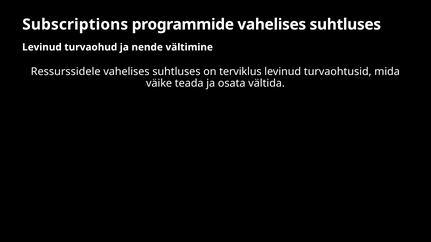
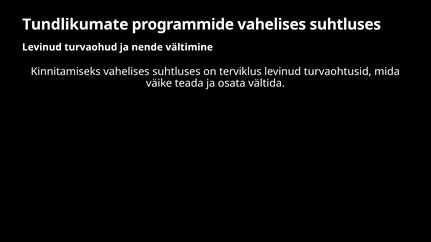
Subscriptions: Subscriptions -> Tundlikumate (75, 24)
Ressurssidele: Ressurssidele -> Kinnitamiseks (66, 72)
